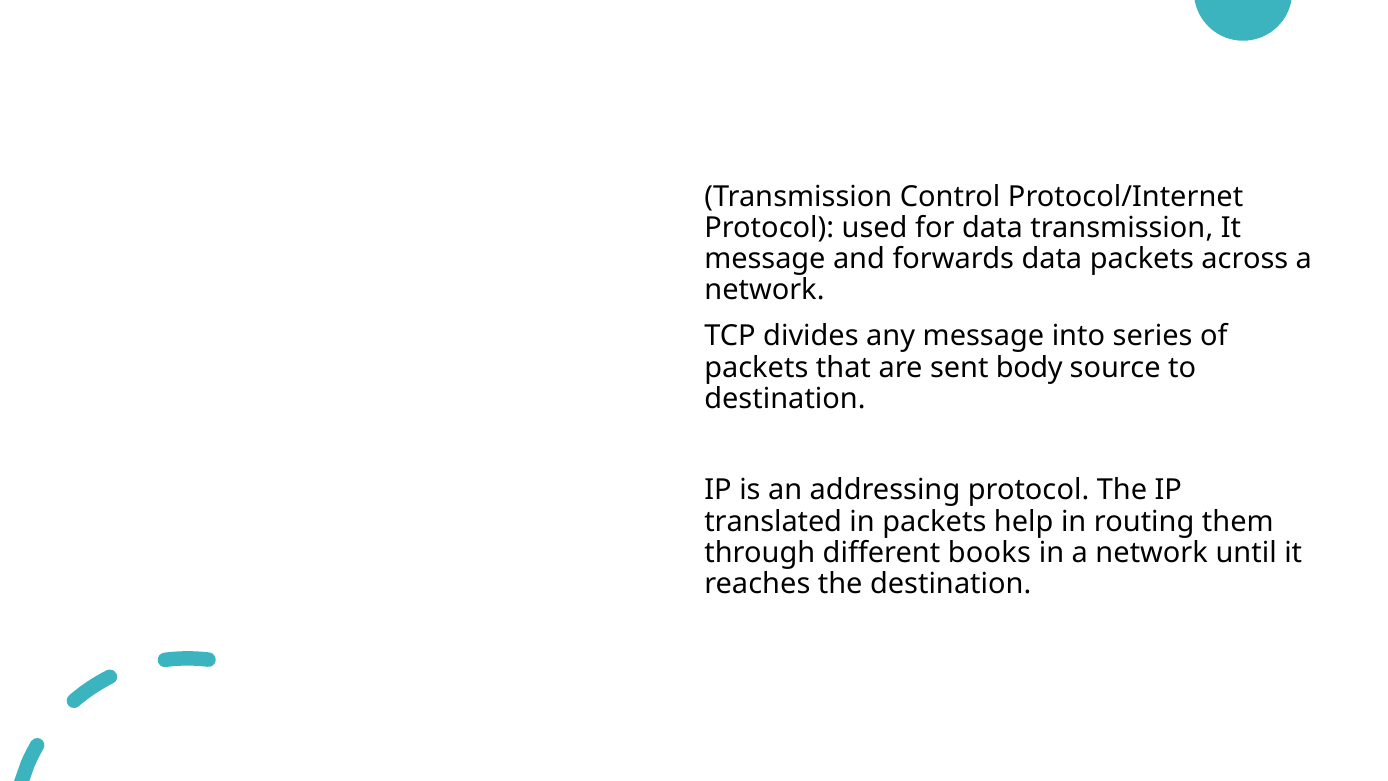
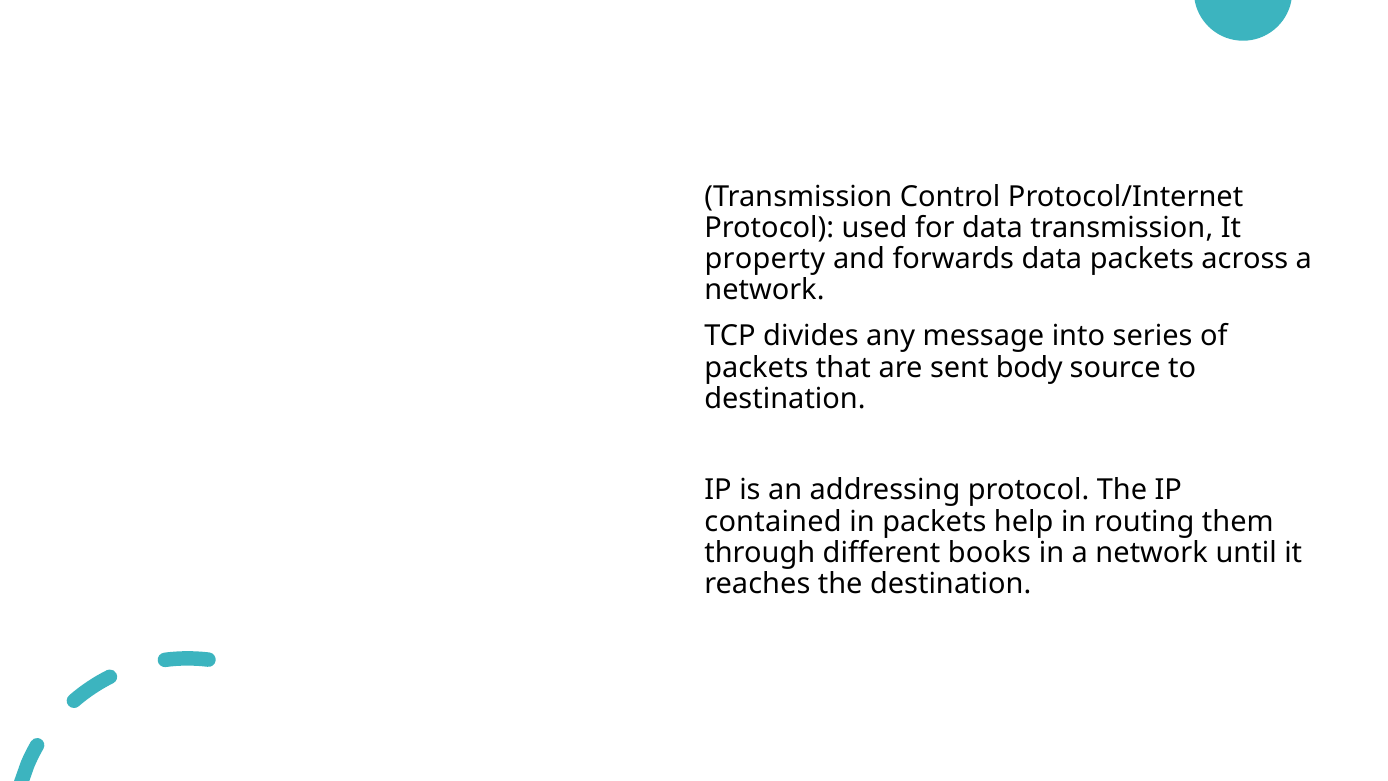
message: message -> property (765, 259)
translated: translated -> contained (773, 521)
